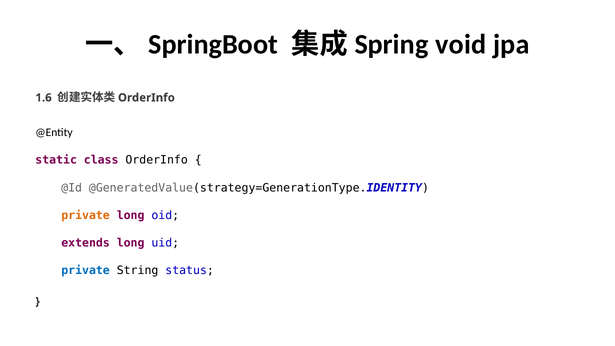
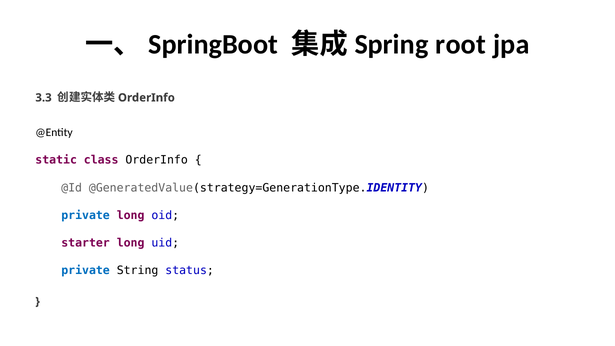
void: void -> root (461, 45)
1.6: 1.6 -> 3.3 (44, 98)
private colour: orange -> blue (86, 215)
extends: extends -> starter (86, 243)
